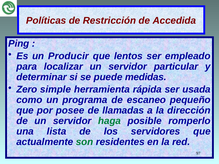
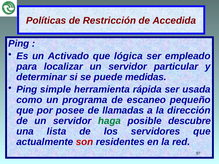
Producir: Producir -> Activado (68, 56)
lentos: lentos -> lógica (128, 56)
Zero: Zero -> Ping (27, 90)
romperlo: romperlo -> descubre (189, 121)
son colour: green -> red (85, 142)
